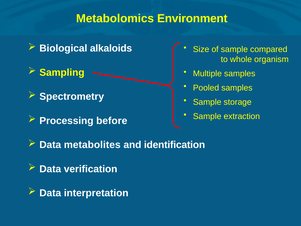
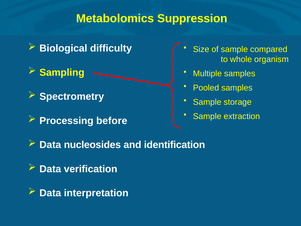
Environment: Environment -> Suppression (192, 18)
alkaloids: alkaloids -> difficulty (111, 48)
metabolites: metabolites -> nucleosides (92, 145)
